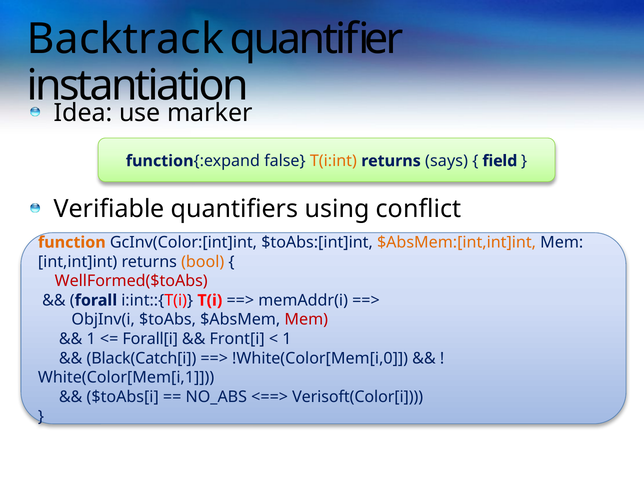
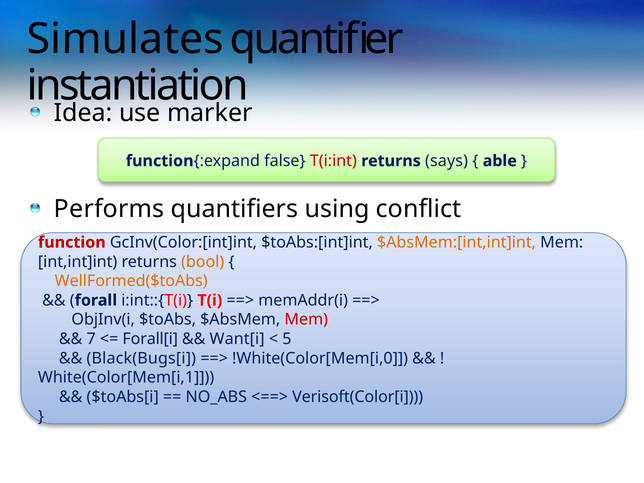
Backtrack: Backtrack -> Simulates (125, 39)
T(i:int colour: orange -> red (333, 161)
field: field -> able (500, 161)
Verifiable: Verifiable -> Performs (109, 209)
function colour: orange -> red (72, 242)
WellFormed($toAbs colour: red -> orange (131, 281)
1: 1 -> 7 (91, 339)
Front[i: Front[i -> Want[i (237, 339)
1: 1 -> 5 (287, 339)
Black(Catch[i: Black(Catch[i -> Black(Bugs[i (141, 358)
